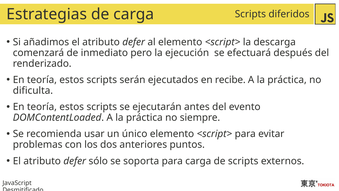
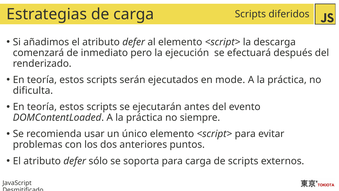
recibe: recibe -> mode (230, 80)
